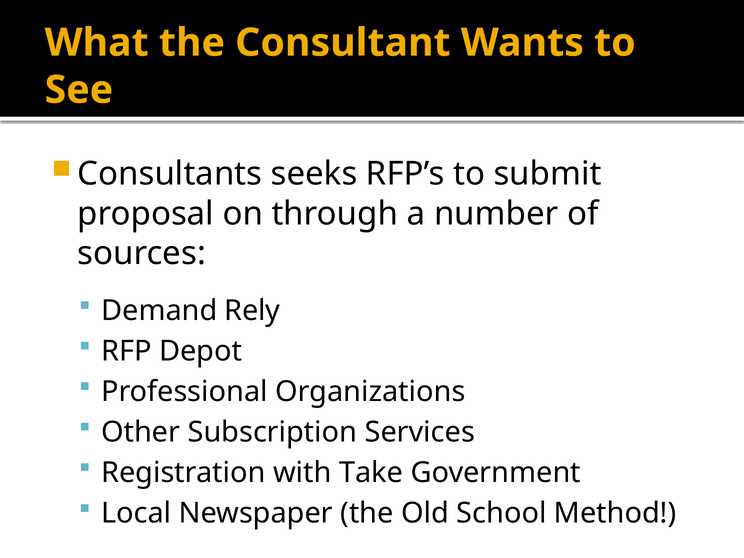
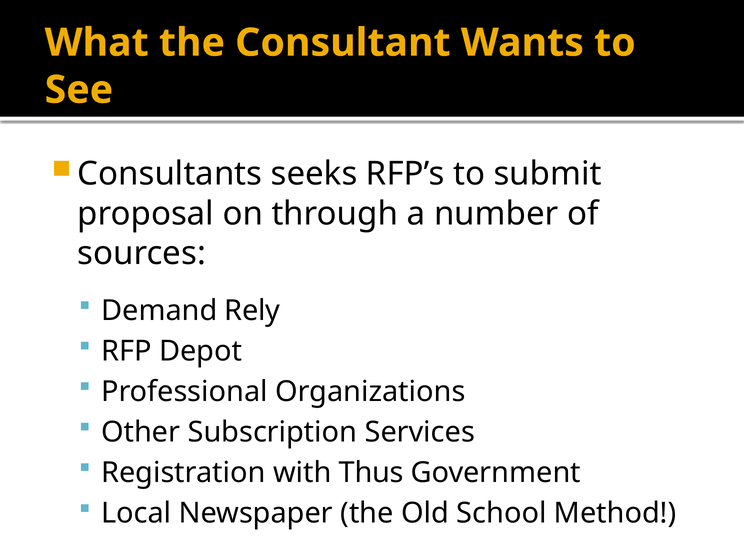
Take: Take -> Thus (371, 473)
